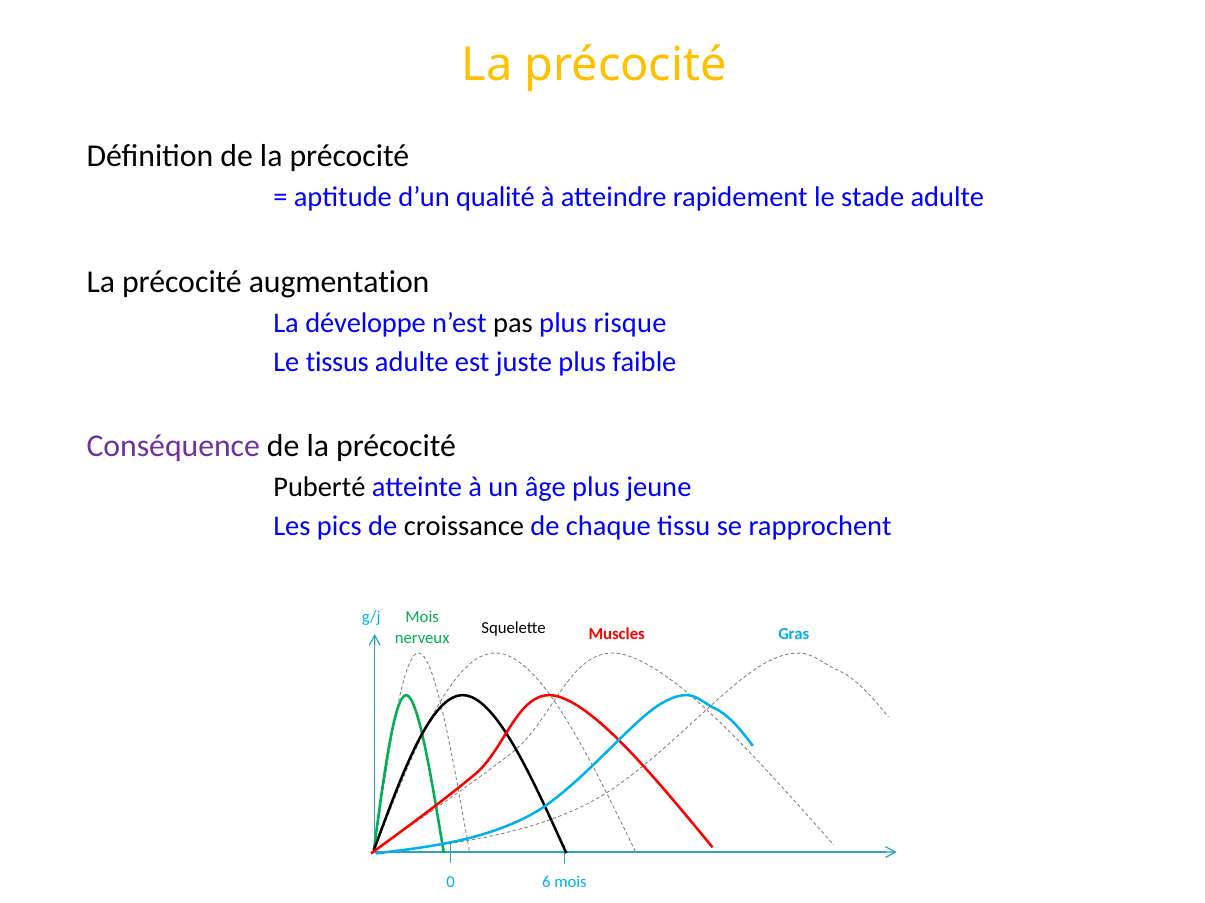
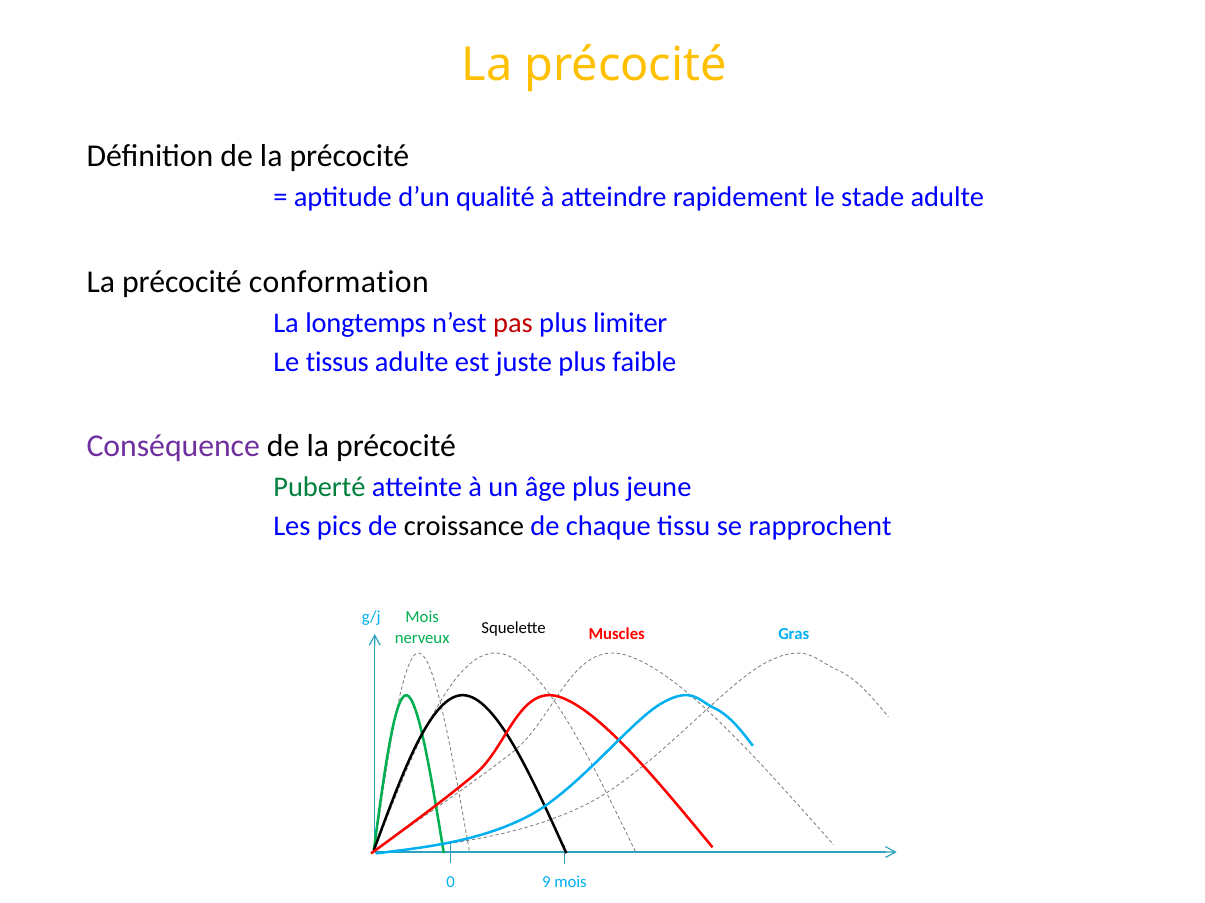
augmentation: augmentation -> conformation (339, 282)
développe: développe -> longtemps (366, 323)
pas colour: black -> red (513, 323)
risque: risque -> limiter (630, 323)
Puberté colour: black -> green (319, 488)
6: 6 -> 9 (546, 883)
